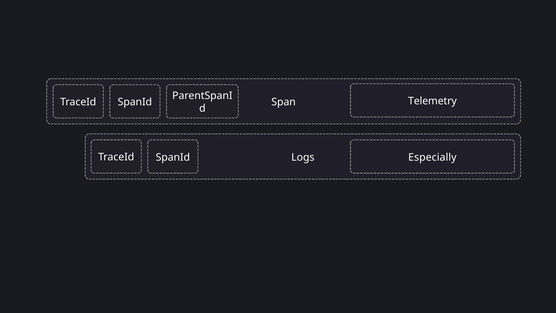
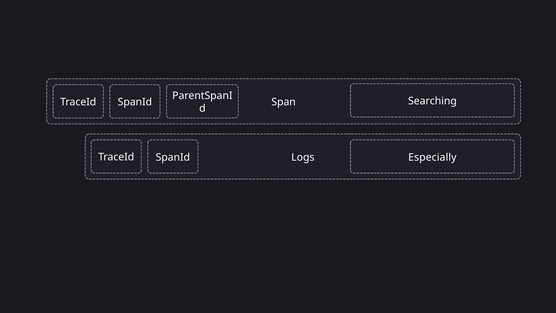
Telemetry: Telemetry -> Searching (432, 101)
